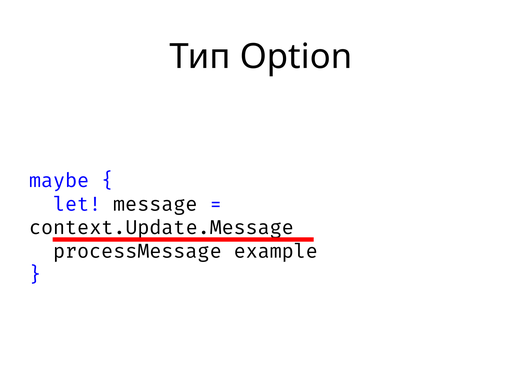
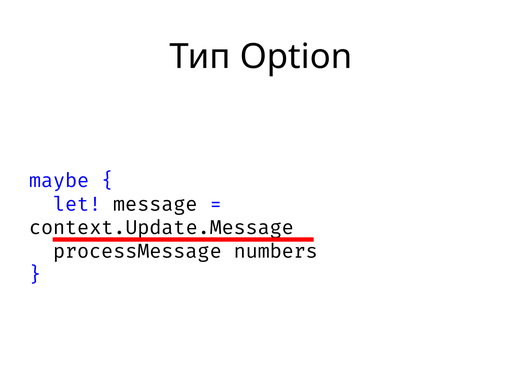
example: example -> numbers (276, 252)
